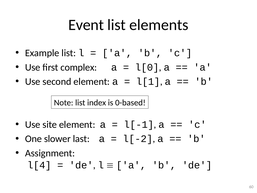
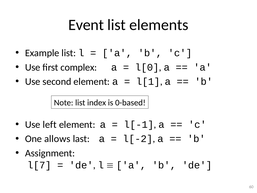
site: site -> left (50, 124)
slower: slower -> allows (57, 139)
l[4: l[4 -> l[7 (39, 165)
